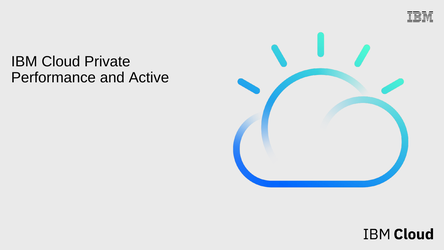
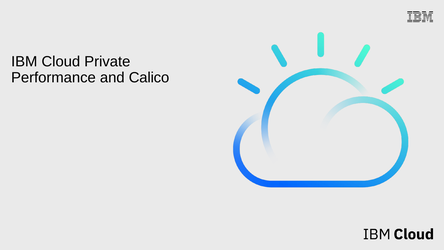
Active: Active -> Calico (149, 77)
